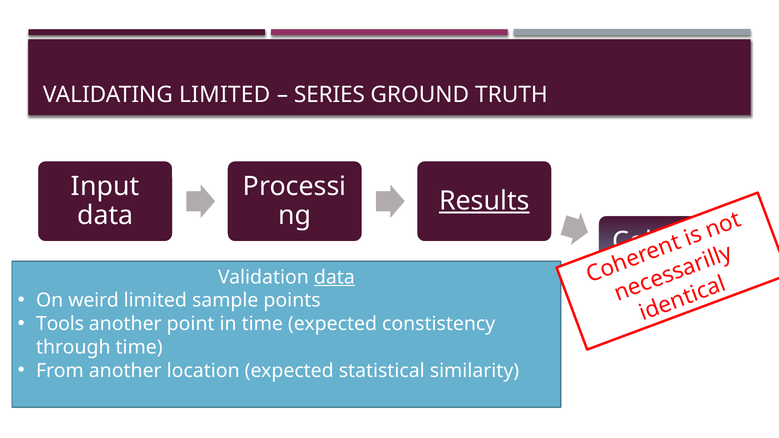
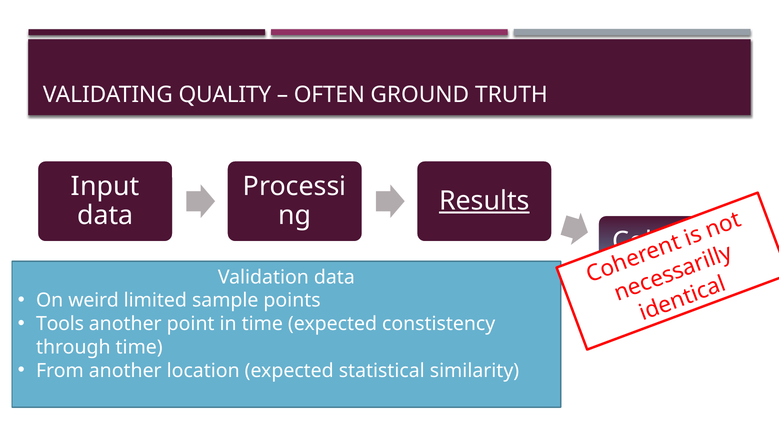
VALIDATING LIMITED: LIMITED -> QUALITY (225, 95)
SERIES: SERIES -> OFTEN (329, 95)
data underline: present -> none (334, 277)
